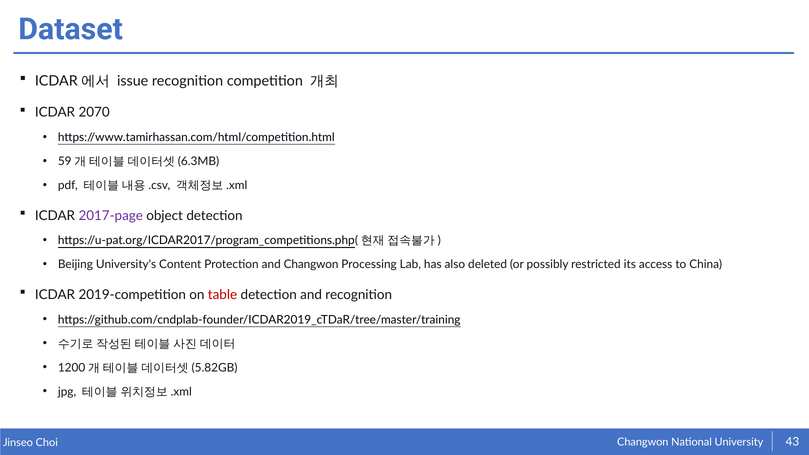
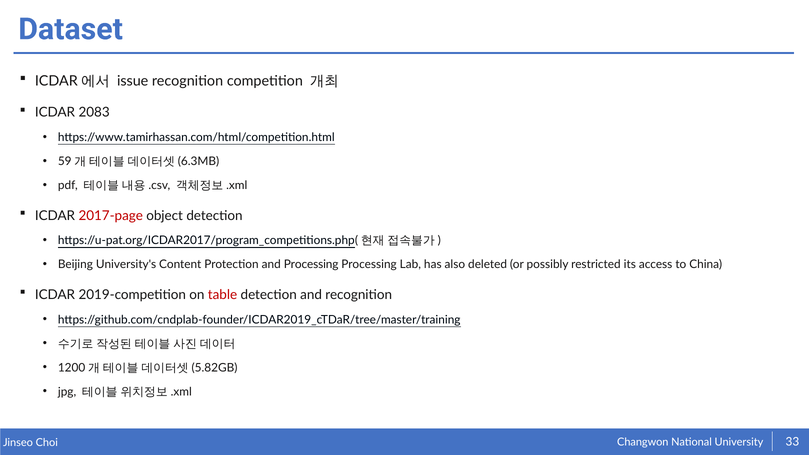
2070: 2070 -> 2083 (94, 113)
2017-page colour: purple -> red (111, 216)
and Changwon: Changwon -> Processing (311, 265)
43: 43 -> 33 (792, 442)
